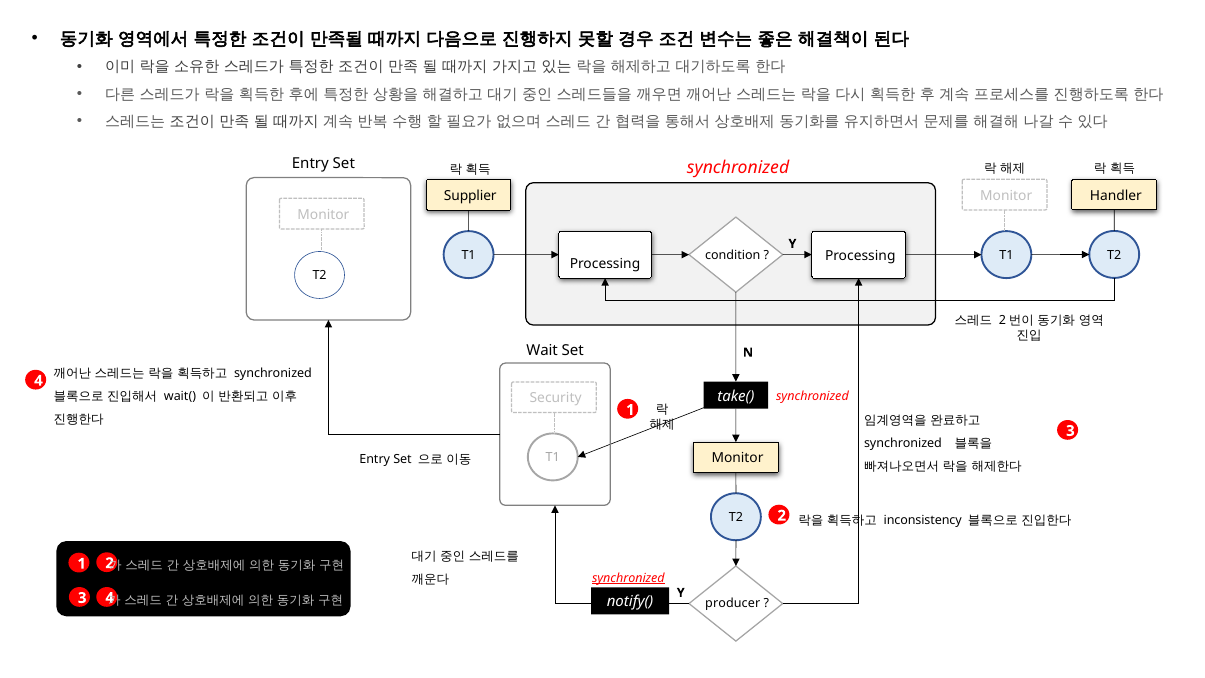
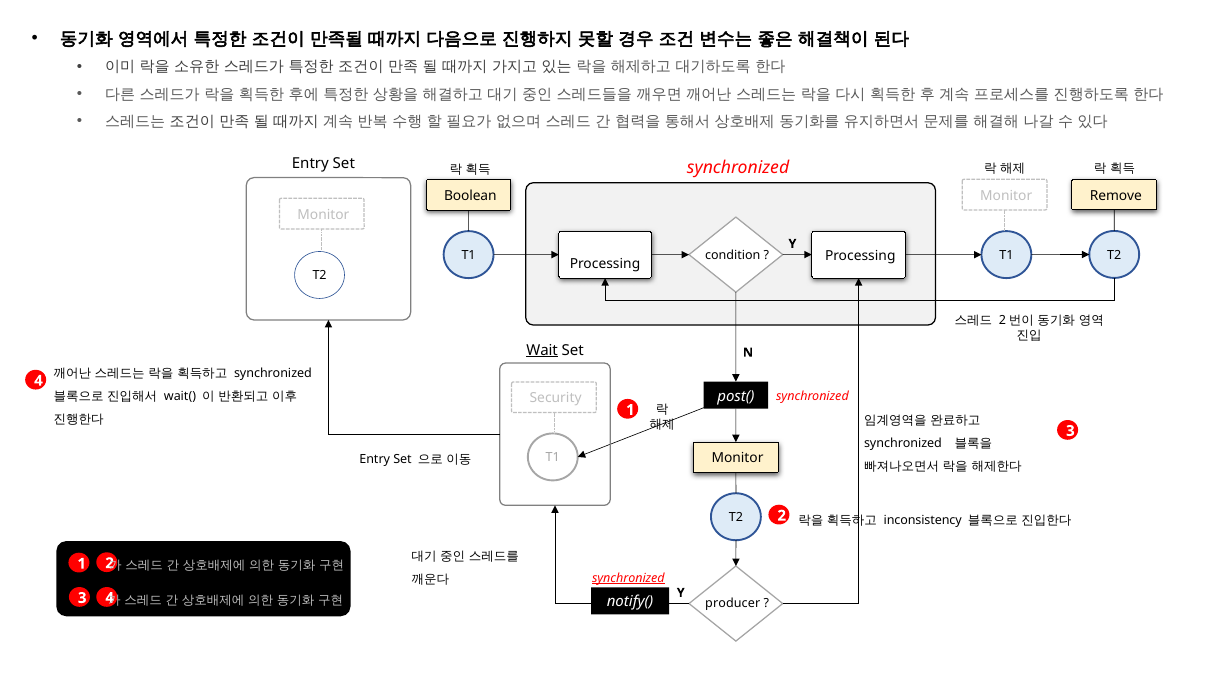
Handler: Handler -> Remove (1116, 195)
Supplier: Supplier -> Boolean (470, 196)
Wait underline: none -> present (542, 350)
take(: take( -> post( (736, 396)
